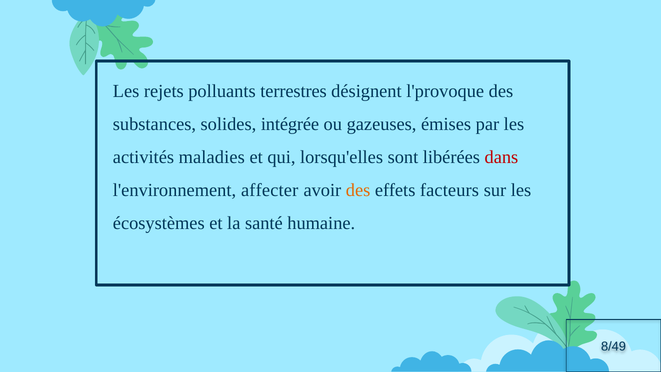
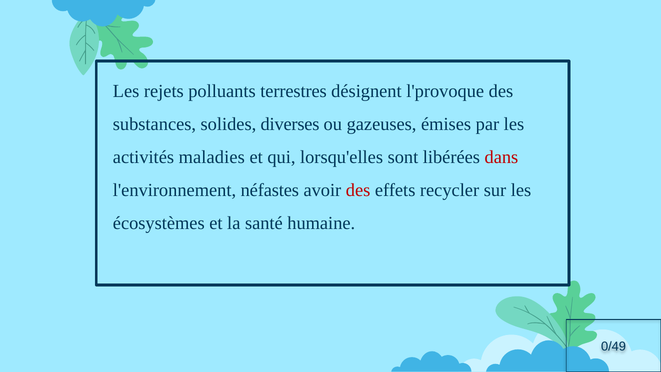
intégrée: intégrée -> diverses (290, 124)
affecter: affecter -> néfastes (270, 190)
des colour: orange -> red (358, 190)
facteurs: facteurs -> recycler (450, 190)
8/49: 8/49 -> 0/49 (614, 347)
